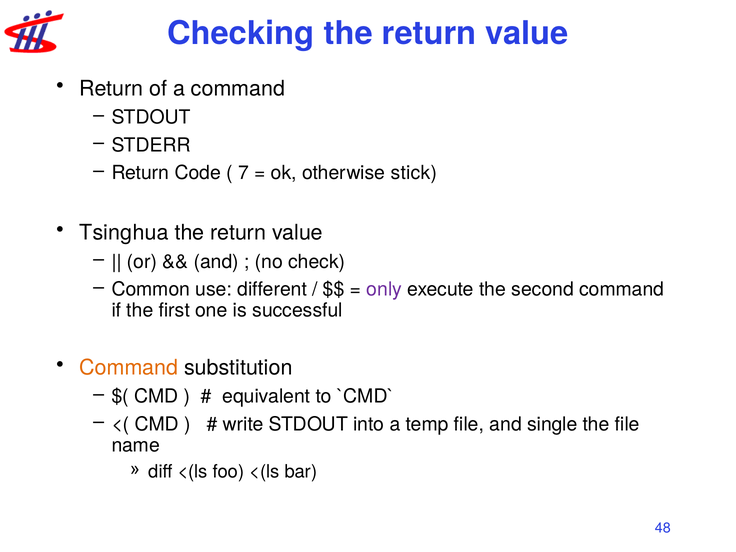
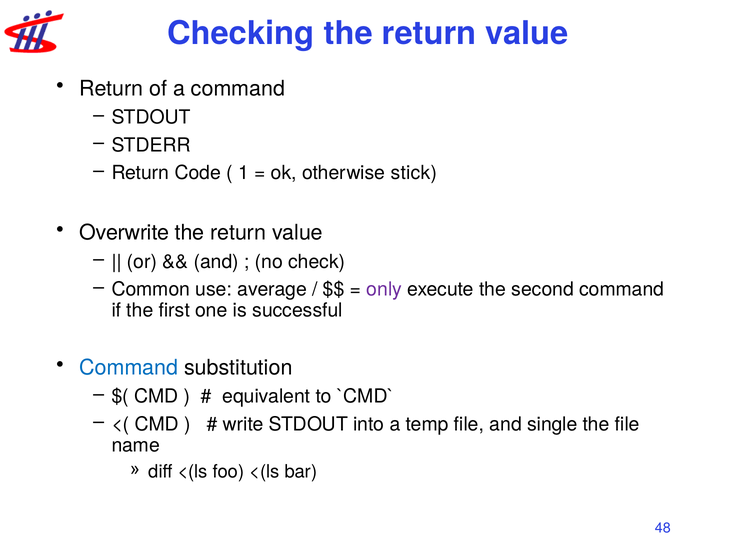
7: 7 -> 1 (244, 173)
Tsinghua: Tsinghua -> Overwrite (124, 233)
different: different -> average (272, 289)
Command colour: orange -> blue (129, 368)
